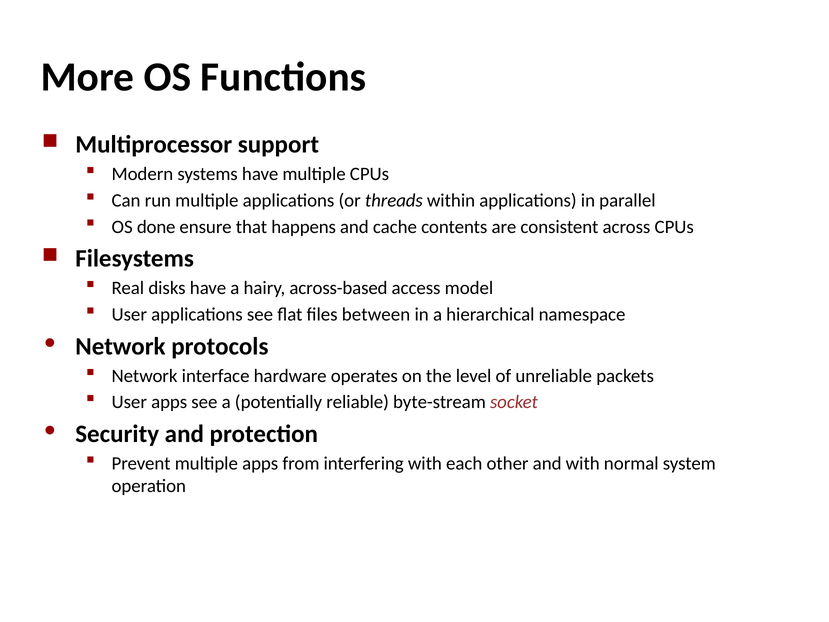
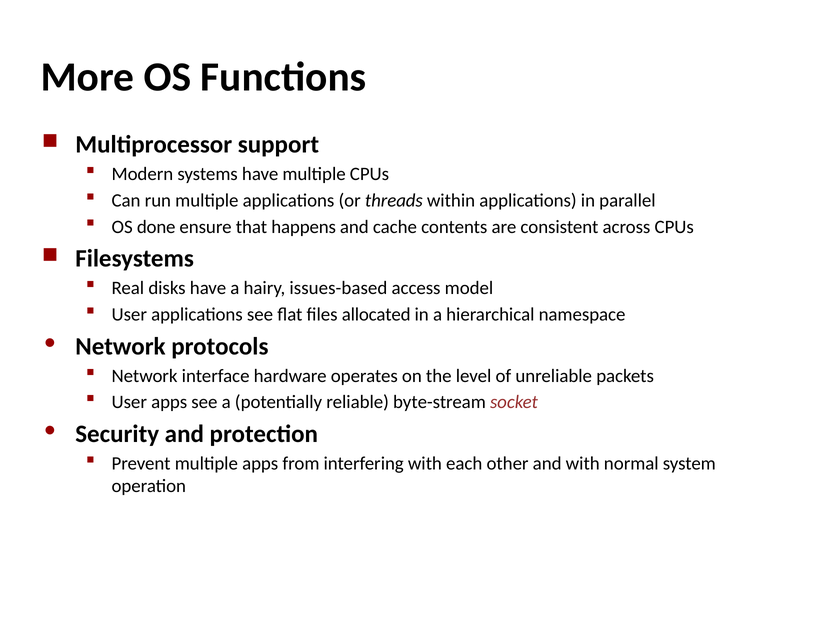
across-based: across-based -> issues-based (338, 288)
between: between -> allocated (376, 314)
